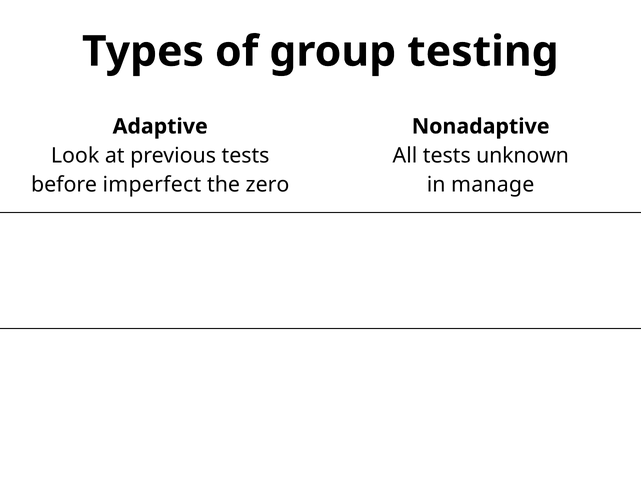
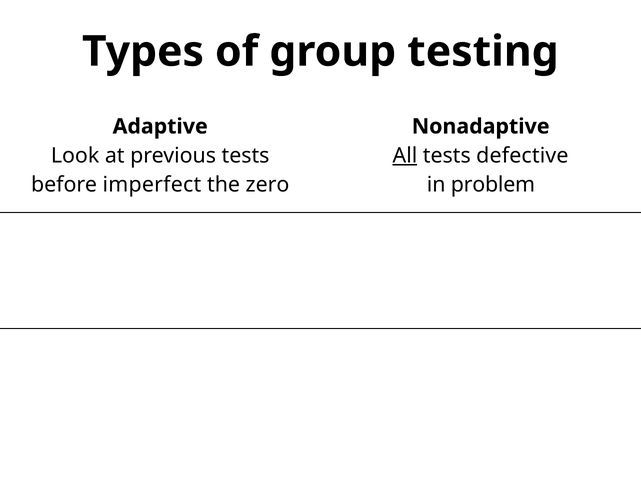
All underline: none -> present (405, 156)
unknown: unknown -> defective (522, 156)
manage: manage -> problem (493, 185)
